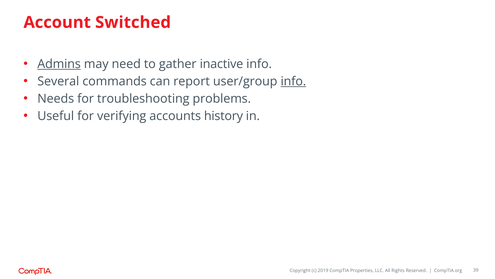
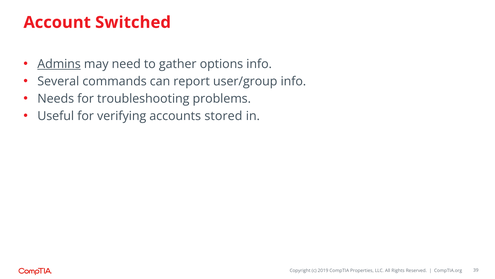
inactive: inactive -> options (221, 64)
info underline: present -> none (293, 81)
history: history -> stored (223, 116)
